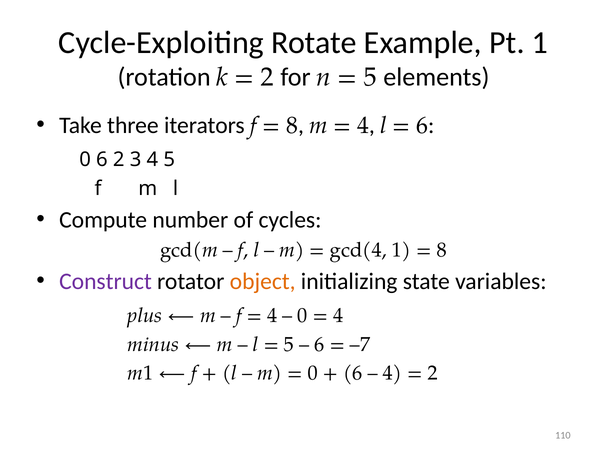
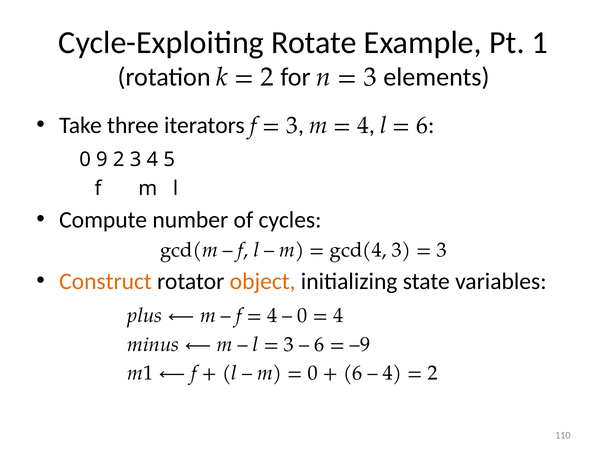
5: 5 -> 3 (370, 77)
8: 8 -> 3 (292, 125)
0 6: 6 -> 9 (102, 159)
gcd(4 1: 1 -> 3 (401, 250)
8: 8 -> 3 (442, 250)
Construct colour: purple -> orange (106, 281)
5: 5 -> 3 (289, 344)
–7: –7 -> –9 (360, 344)
